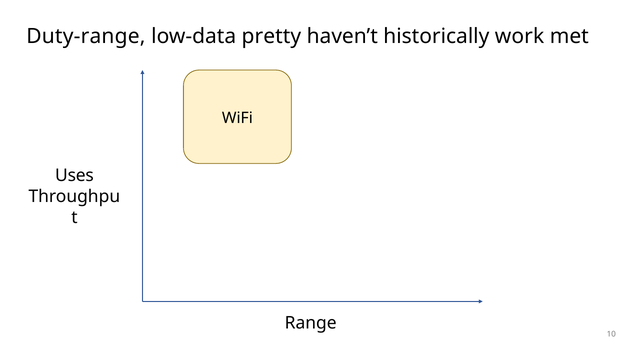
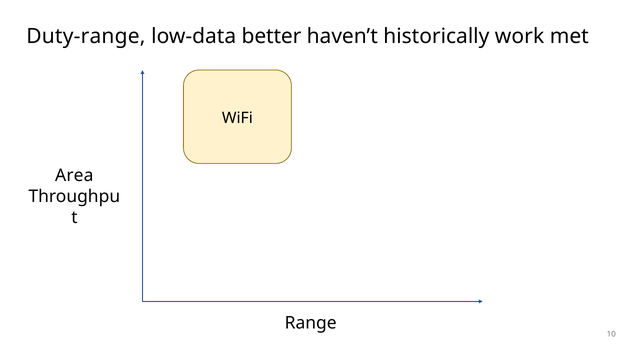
pretty: pretty -> better (271, 36)
Uses: Uses -> Area (74, 175)
